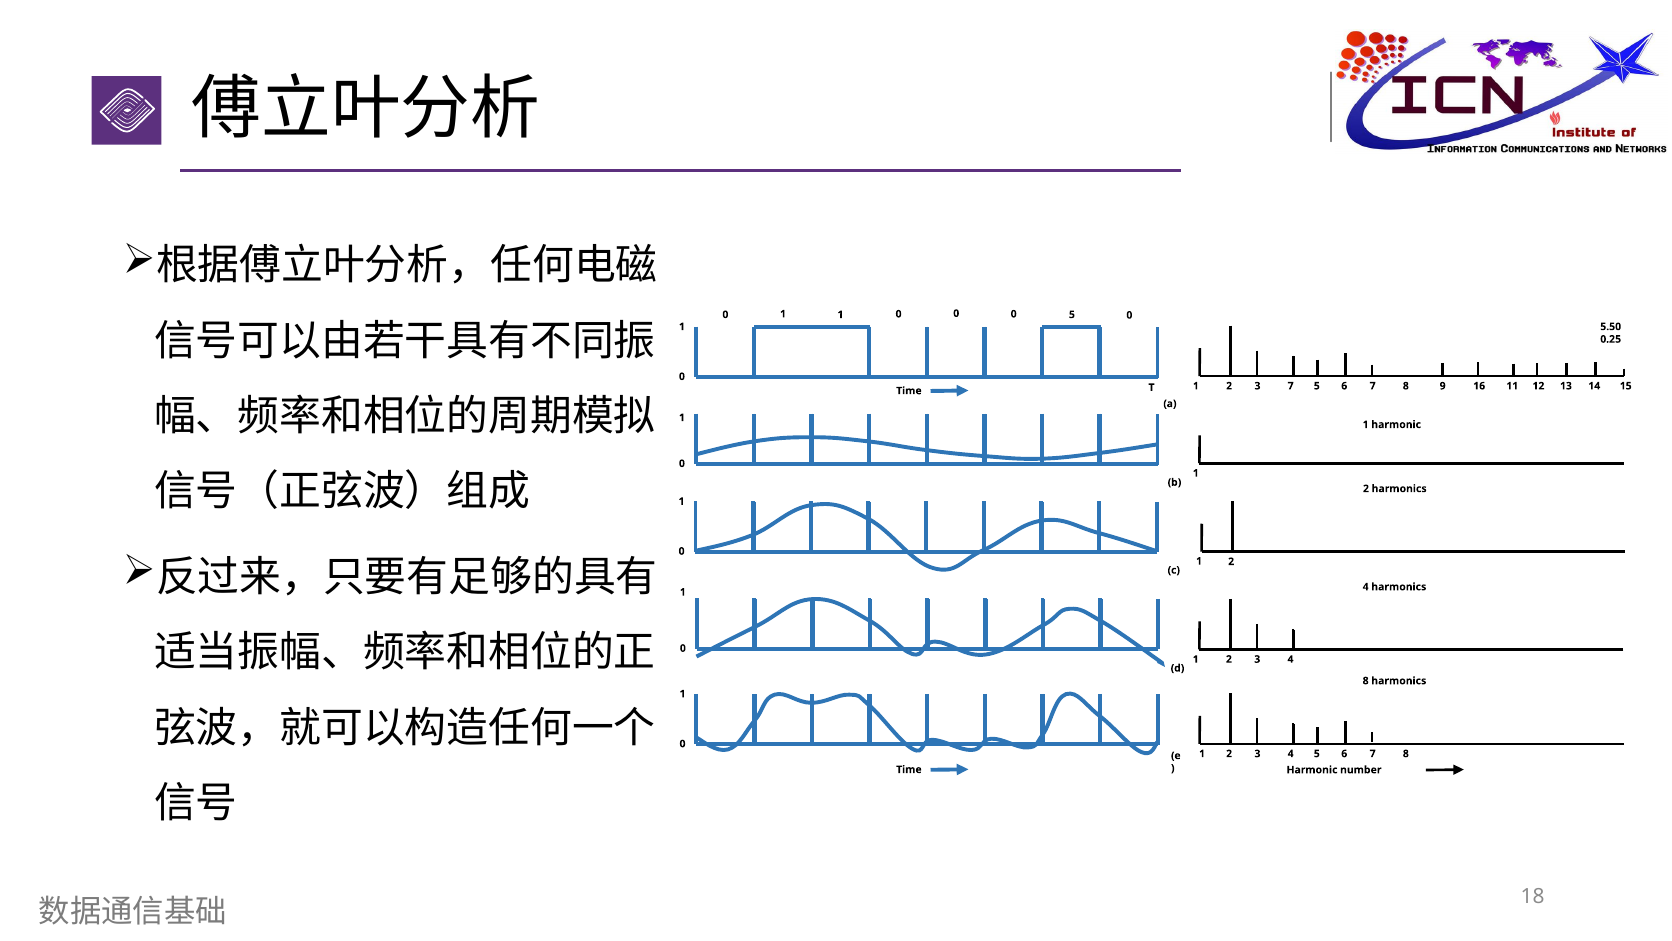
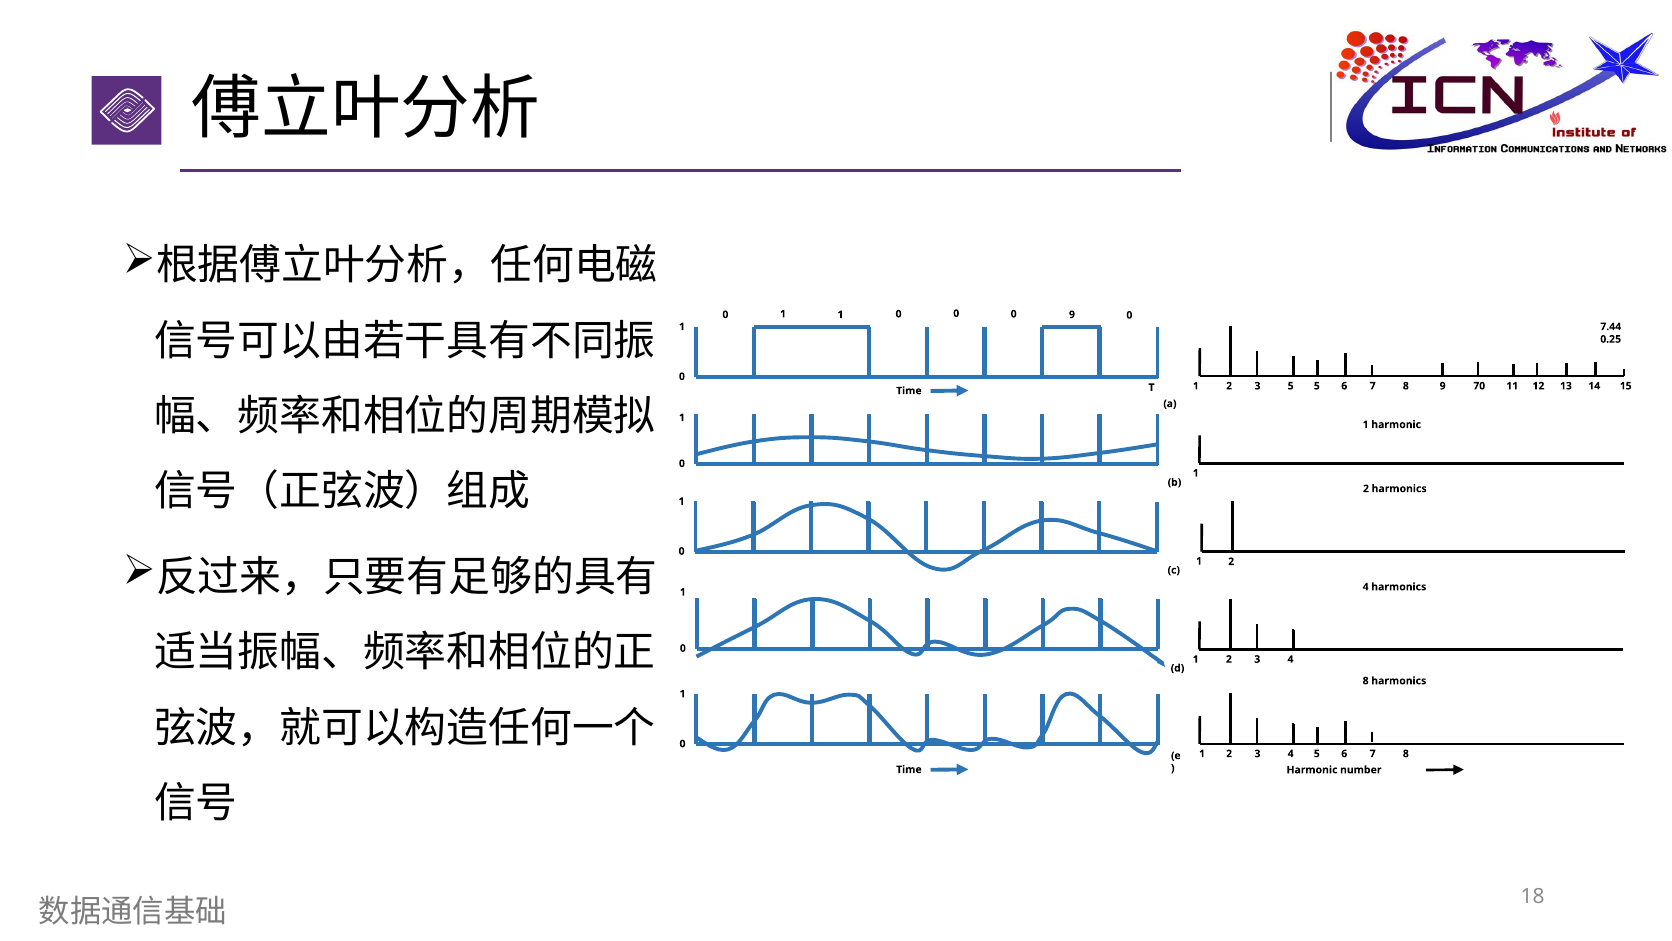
0 5: 5 -> 9 (1072, 314)
5.50: 5.50 -> 7.44 (1611, 326)
3 7: 7 -> 5 (1291, 386)
16: 16 -> 70 (1479, 386)
